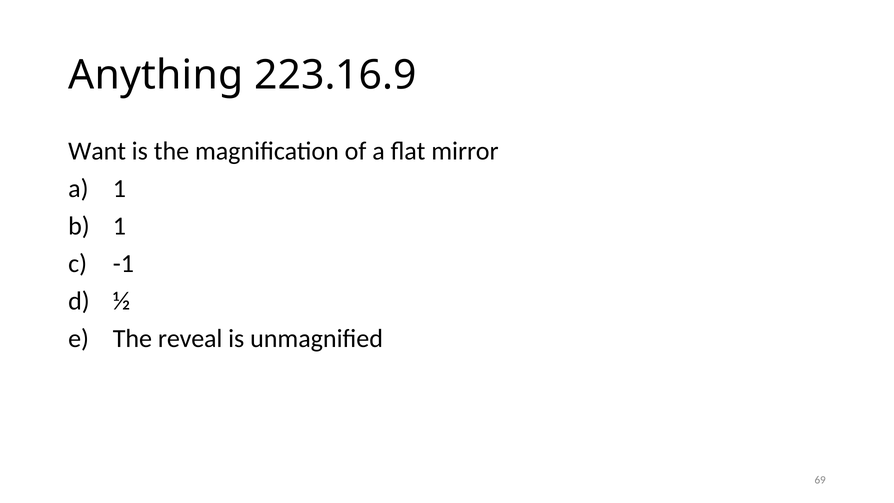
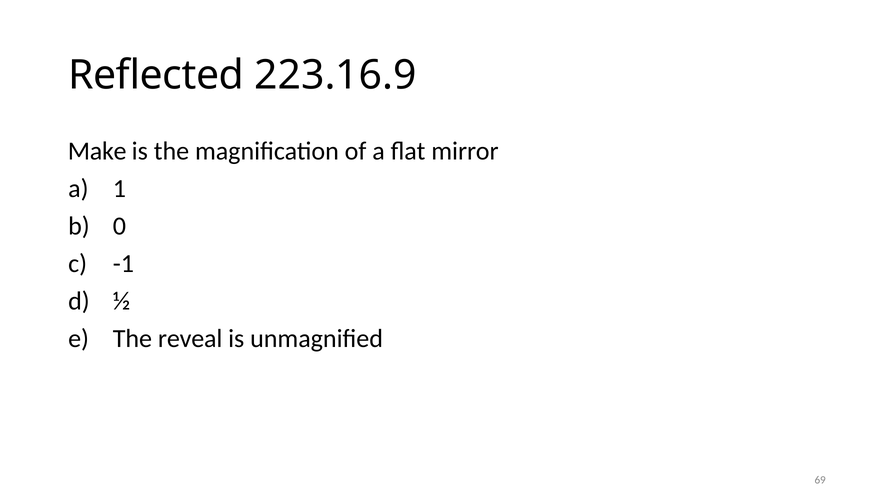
Anything: Anything -> Reflected (156, 75)
Want: Want -> Make (97, 151)
1: 1 -> 0 (119, 226)
